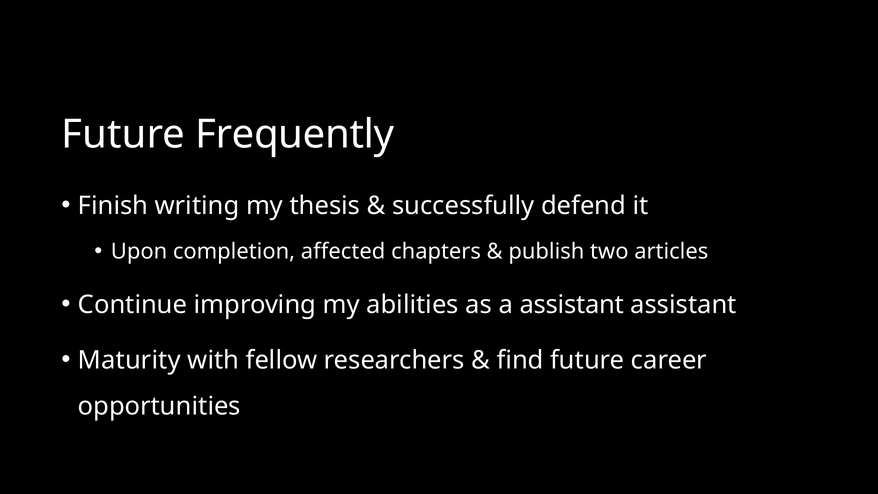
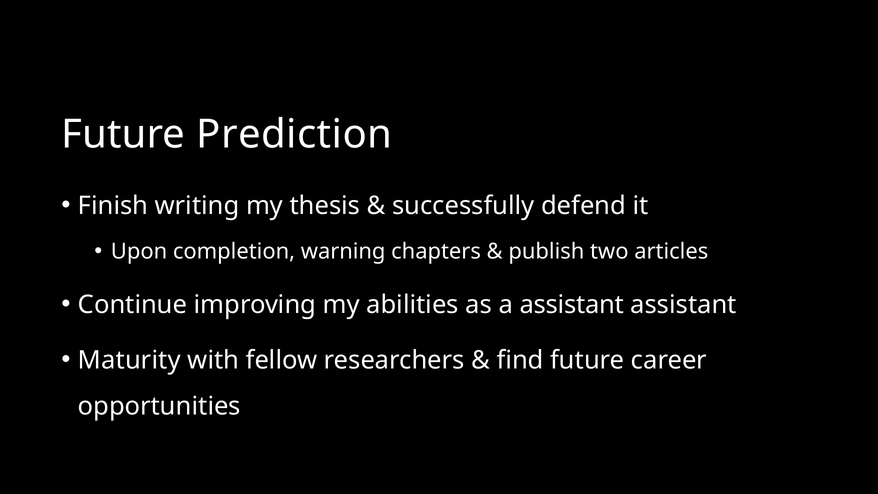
Frequently: Frequently -> Prediction (294, 135)
affected: affected -> warning (343, 252)
